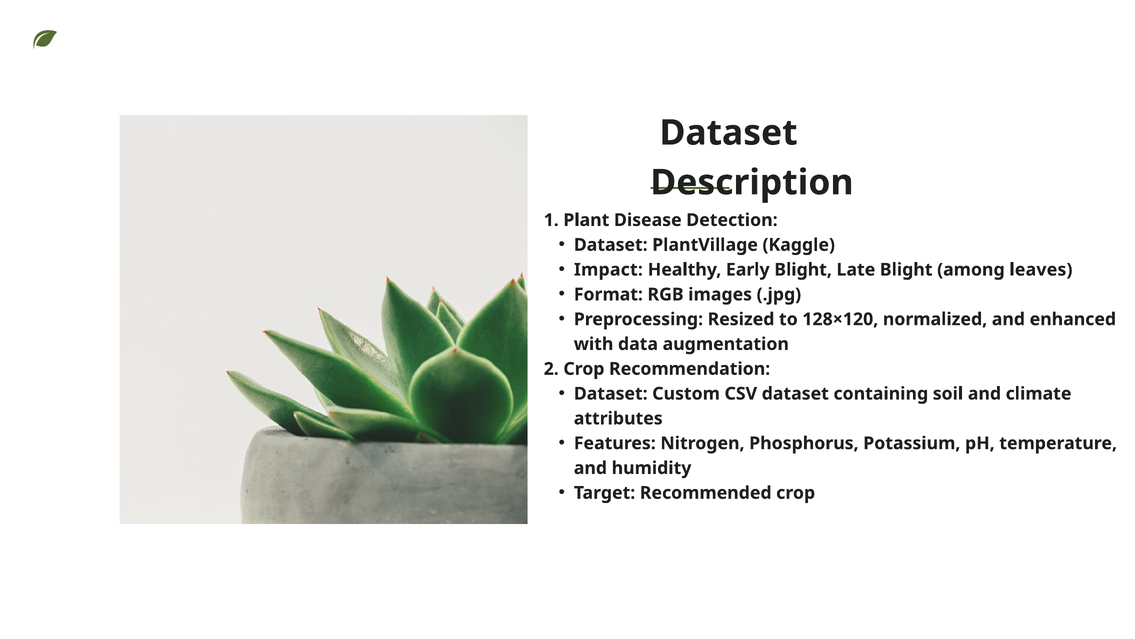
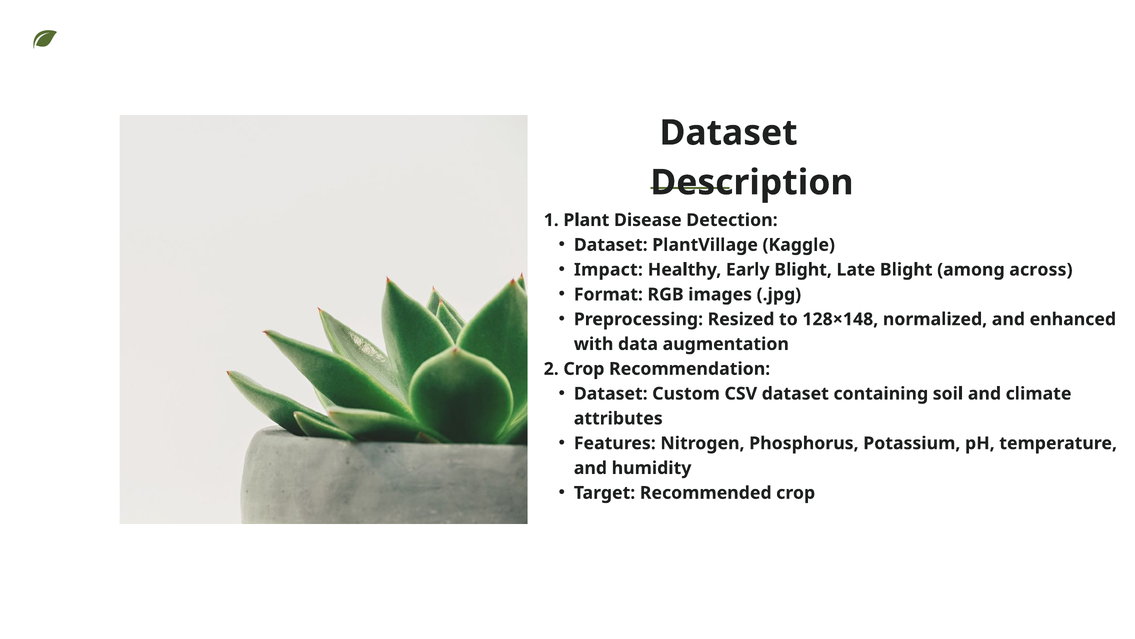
leaves: leaves -> across (1041, 269)
128×120: 128×120 -> 128×148 (840, 319)
